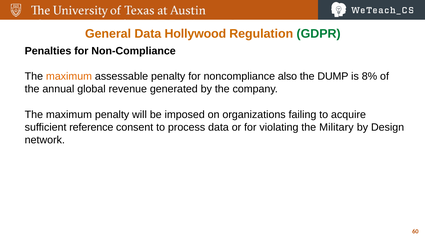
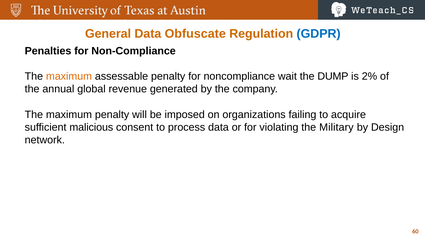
Hollywood: Hollywood -> Obfuscate (195, 34)
GDPR colour: green -> blue (319, 34)
also: also -> wait (287, 76)
8%: 8% -> 2% (369, 76)
reference: reference -> malicious (91, 127)
